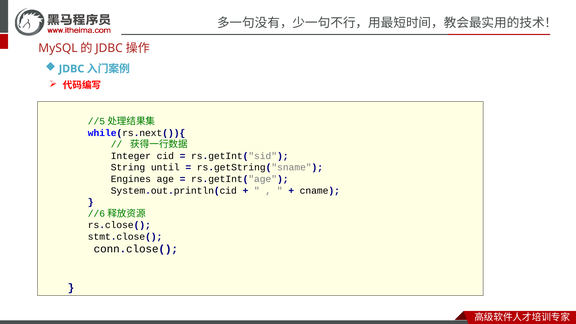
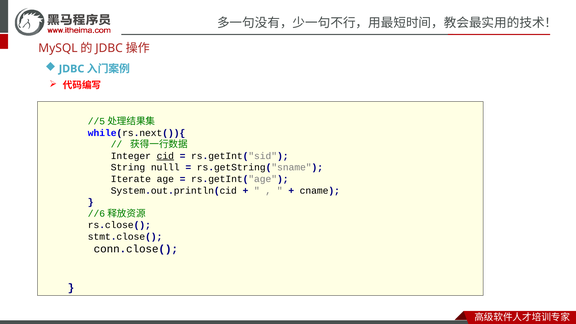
cid underline: none -> present (165, 156)
until: until -> nulll (165, 167)
Engines: Engines -> Iterate (131, 179)
